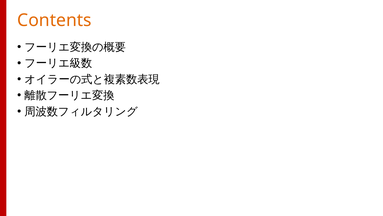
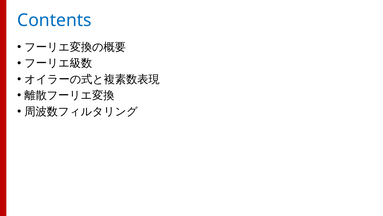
Contents colour: orange -> blue (54, 20)
